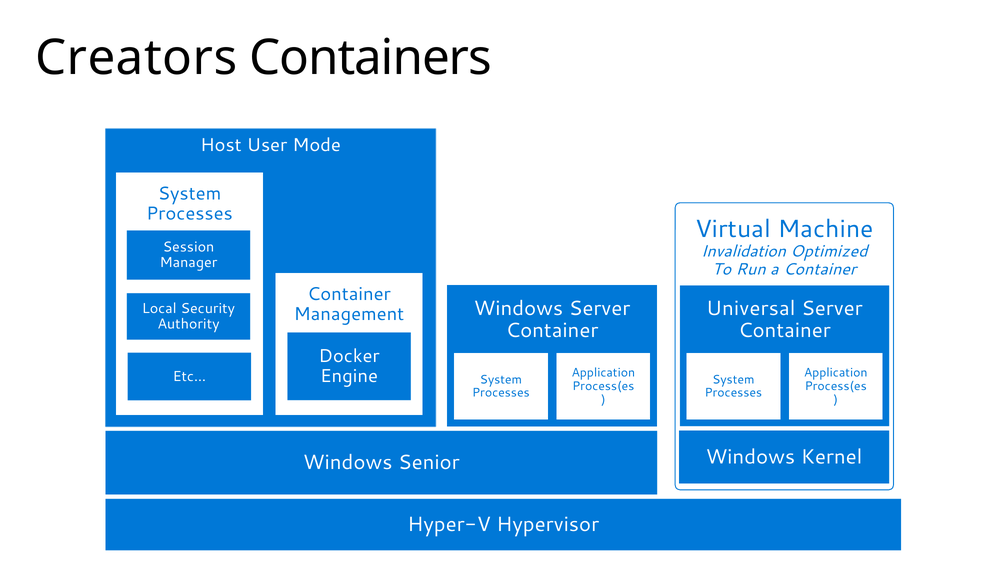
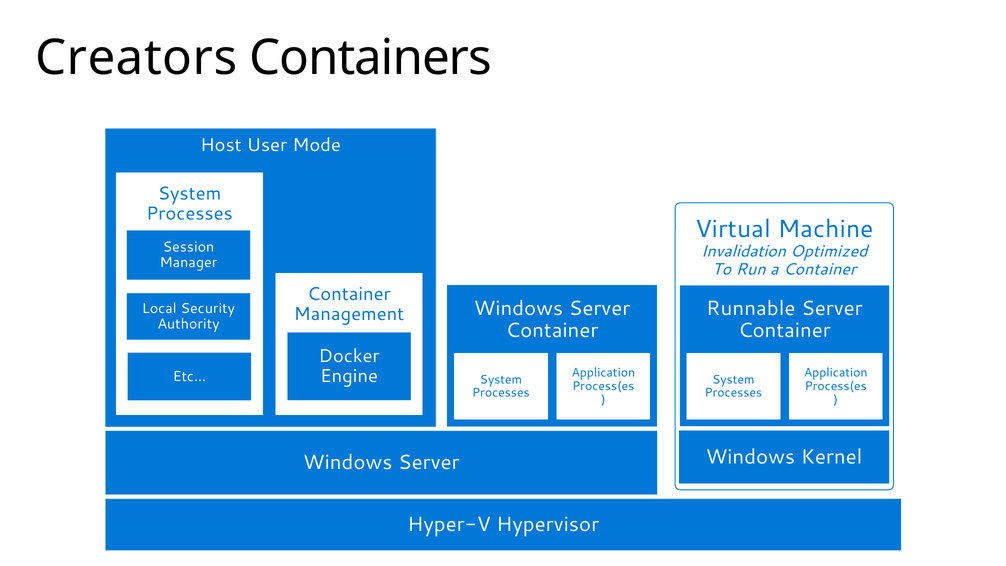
Universal: Universal -> Runnable (751, 308)
Senior: Senior -> Server (429, 462)
